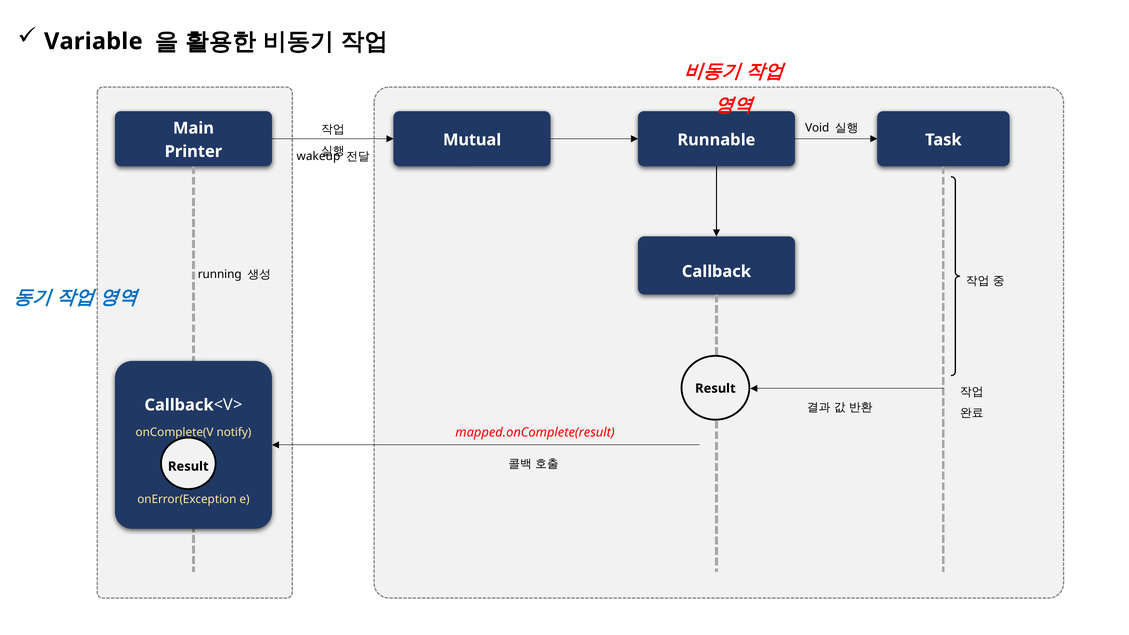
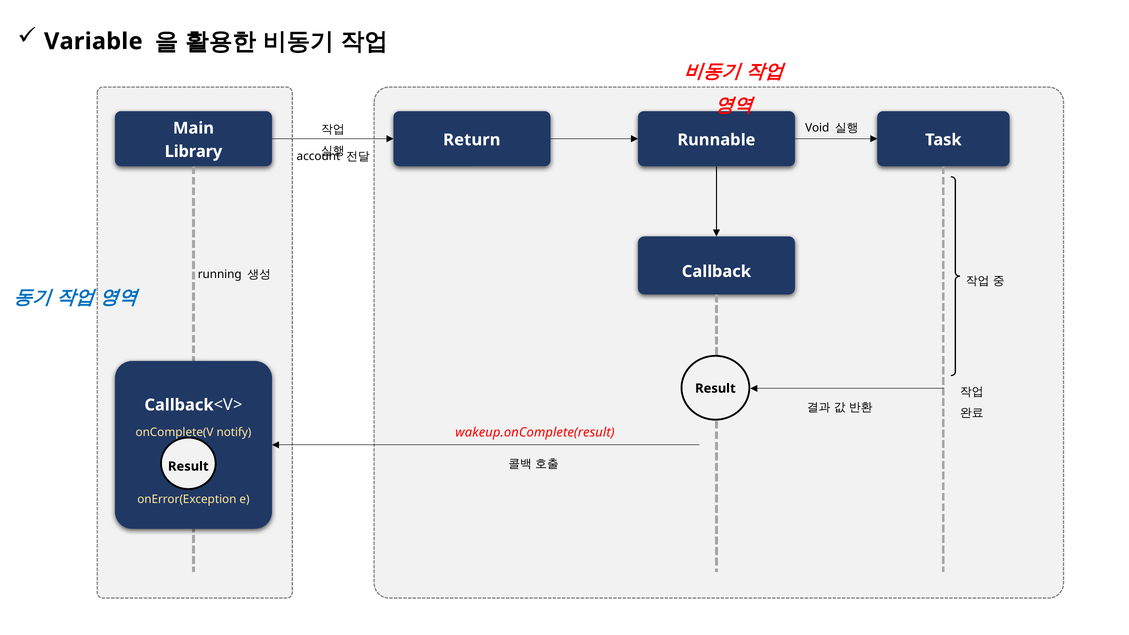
Mutual: Mutual -> Return (472, 140)
Printer: Printer -> Library (193, 151)
wakeup: wakeup -> account (318, 156)
mapped.onComplete(result: mapped.onComplete(result -> wakeup.onComplete(result (535, 433)
